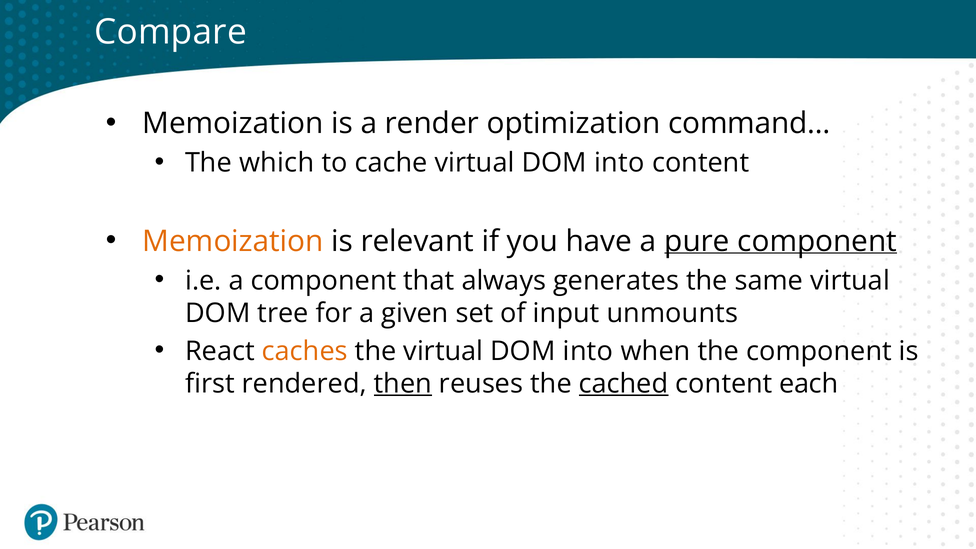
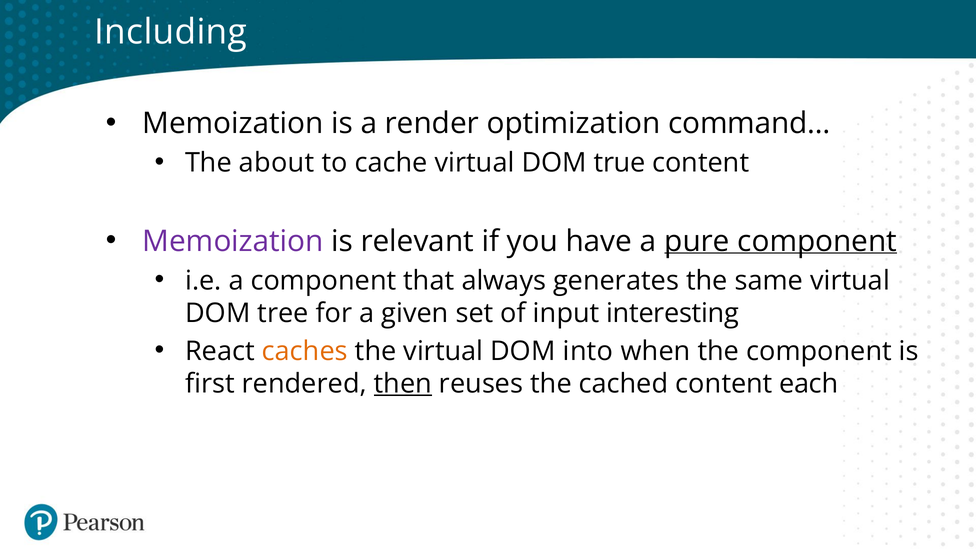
Compare: Compare -> Including (171, 32)
which: which -> about (277, 163)
cache virtual DOM into: into -> true (620, 163)
Memoization colour: orange -> purple (233, 241)
unmounts: unmounts -> interesting (673, 313)
cached underline: present -> none (624, 384)
